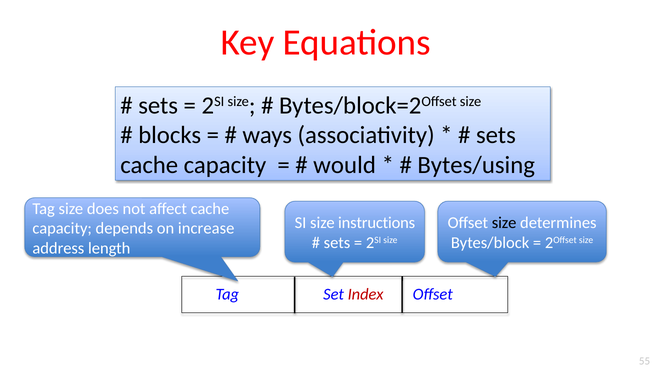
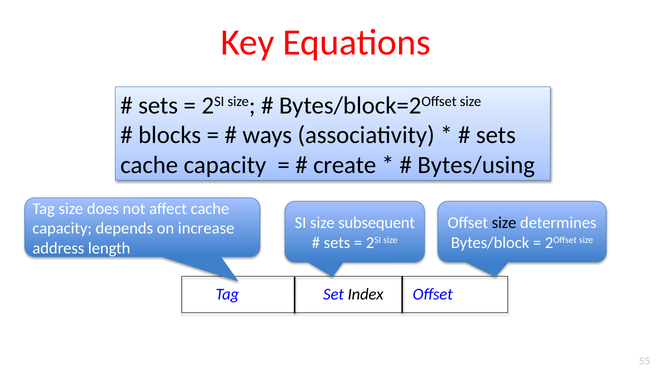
would: would -> create (345, 165)
instructions: instructions -> subsequent (377, 223)
Index colour: red -> black (366, 294)
